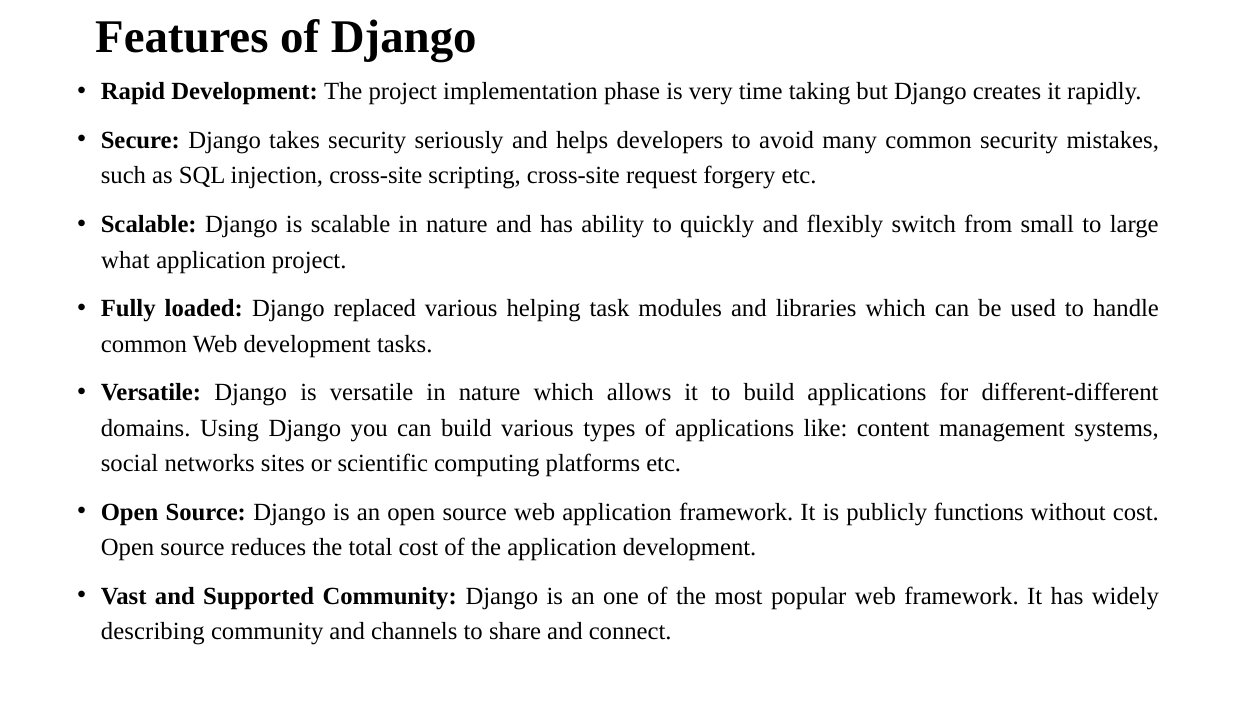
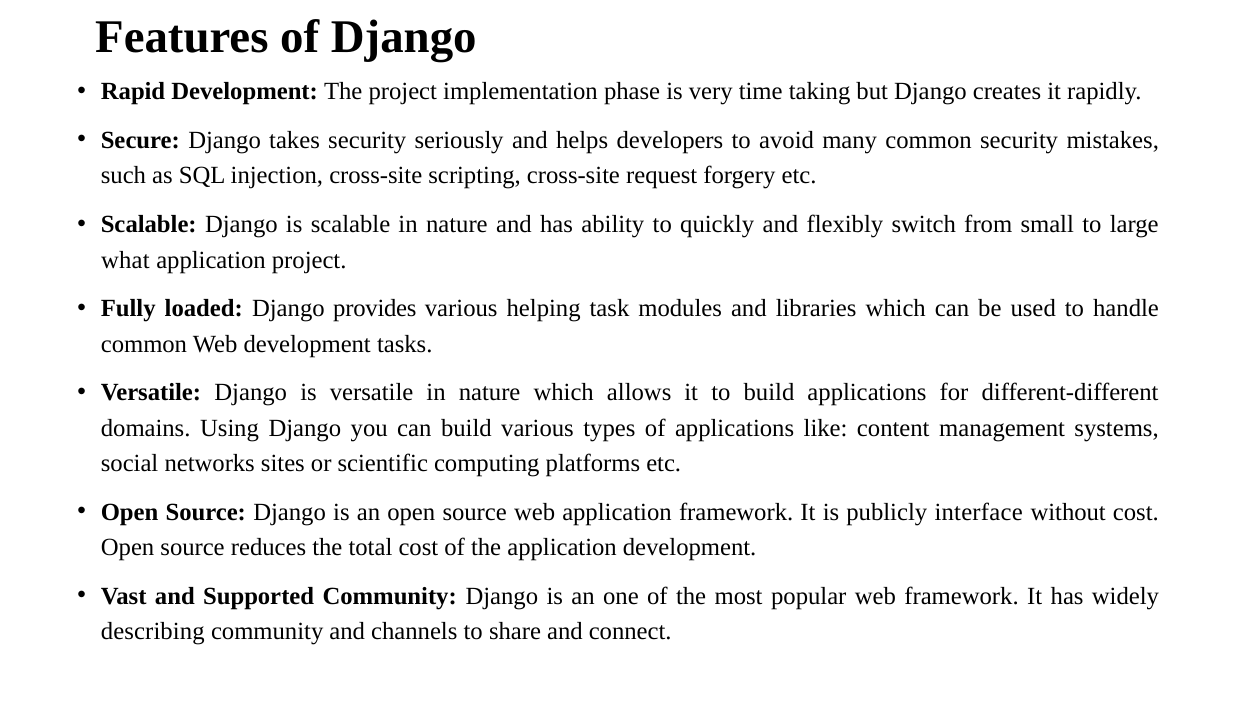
replaced: replaced -> provides (375, 309)
functions: functions -> interface (979, 512)
